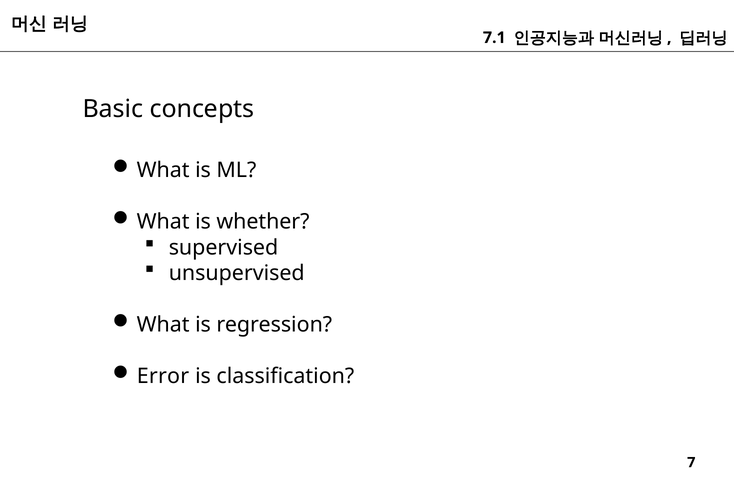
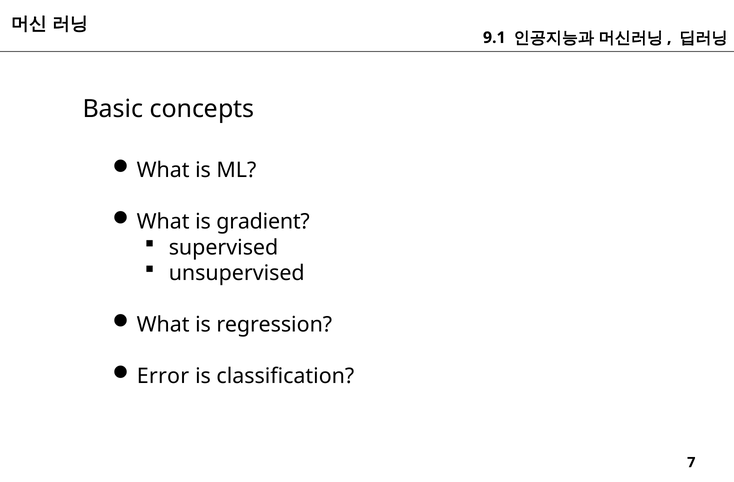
7.1: 7.1 -> 9.1 (494, 38)
whether: whether -> gradient (263, 222)
